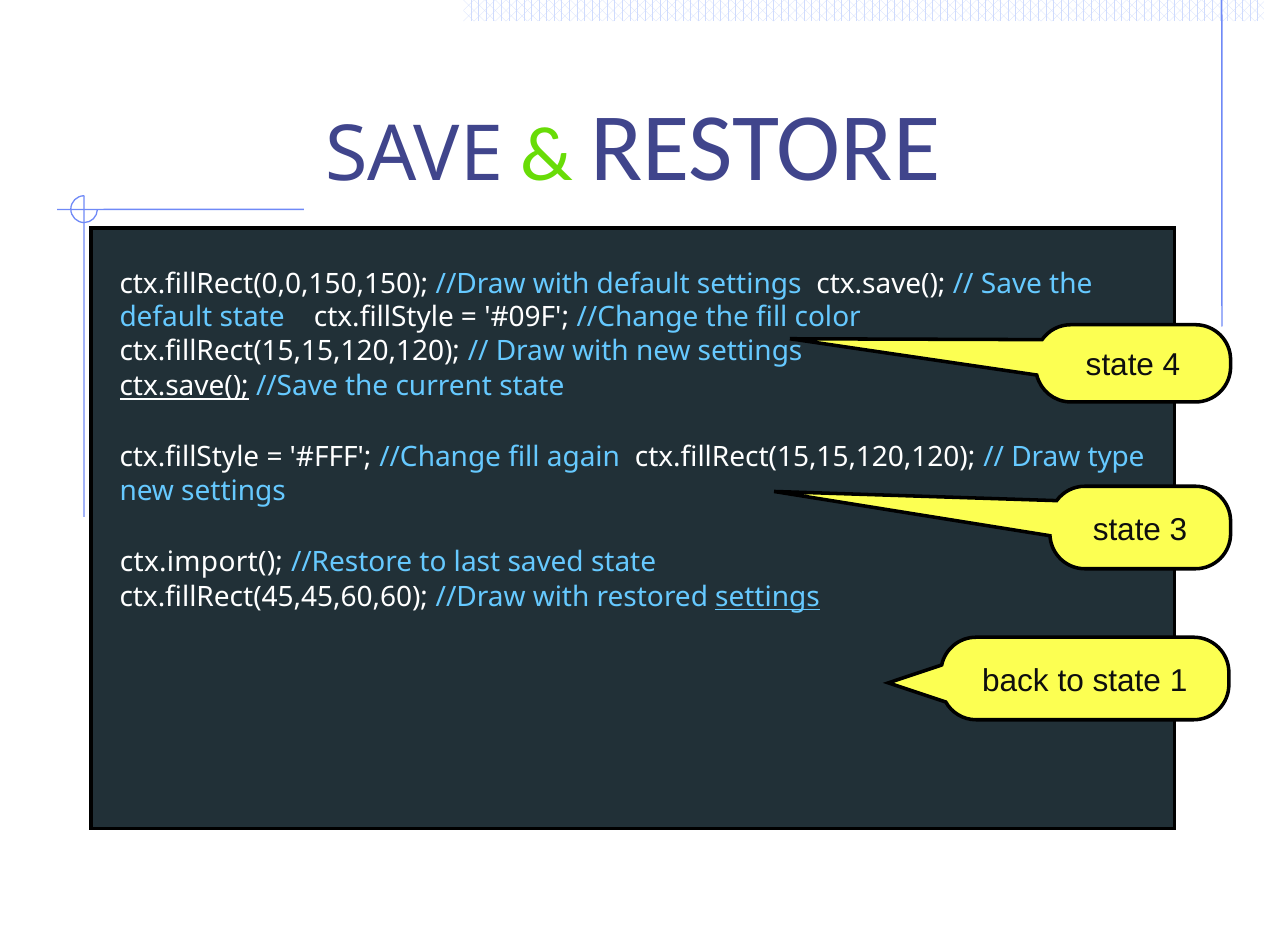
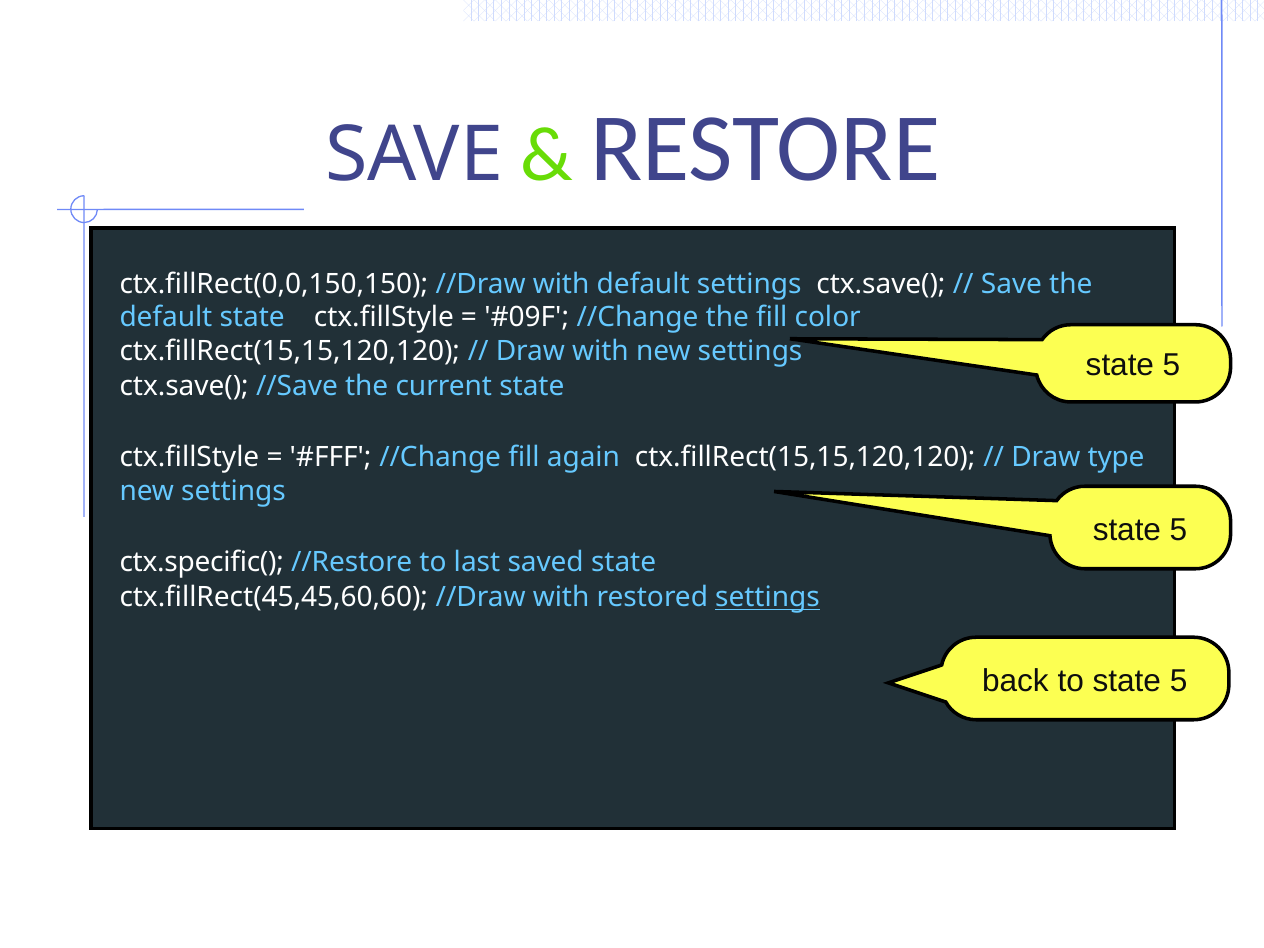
4: 4 -> 5 (1172, 366)
ctx.save( underline: present -> none (184, 387)
3: 3 -> 5 (1179, 530)
ctx.import(: ctx.import( -> ctx.specific( (202, 562)
to state 1: 1 -> 5 (1179, 681)
